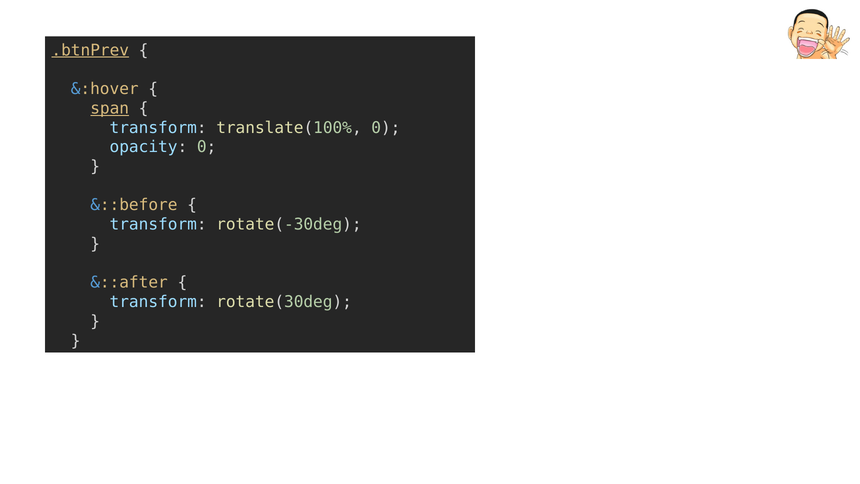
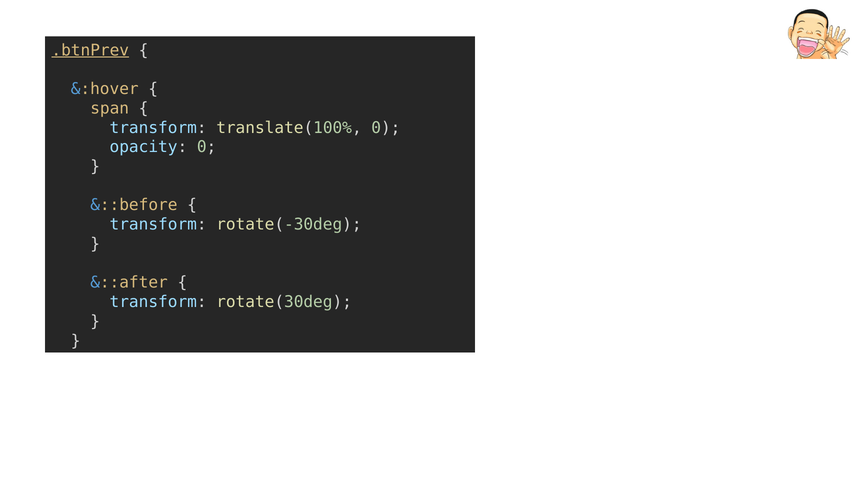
span underline: present -> none (110, 108)
